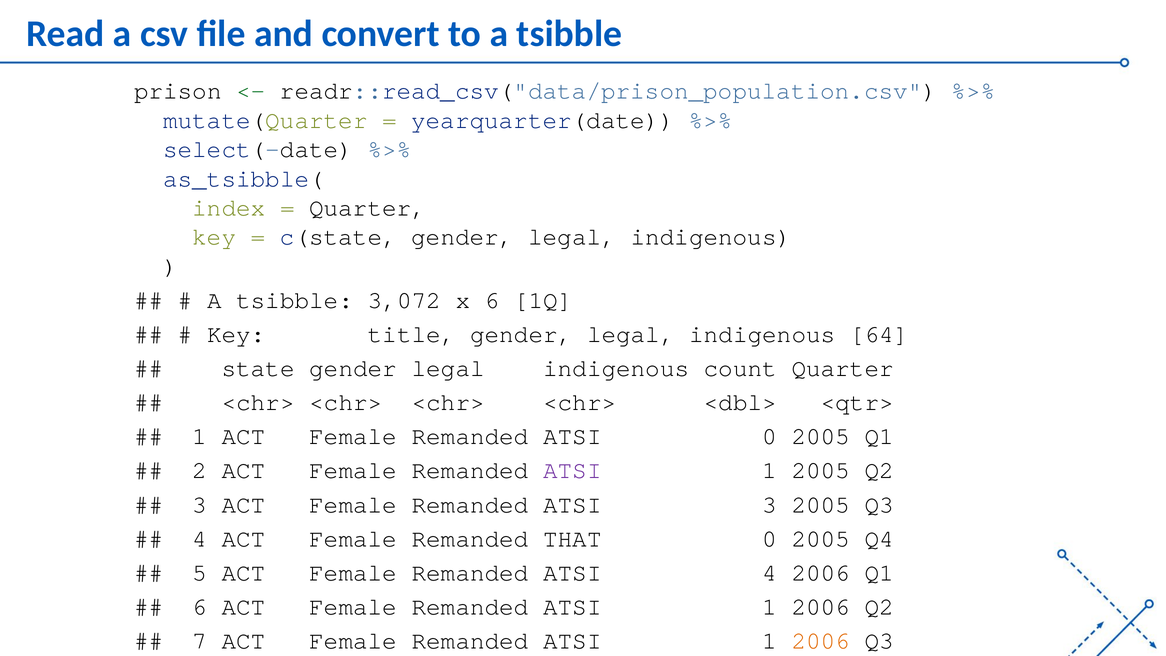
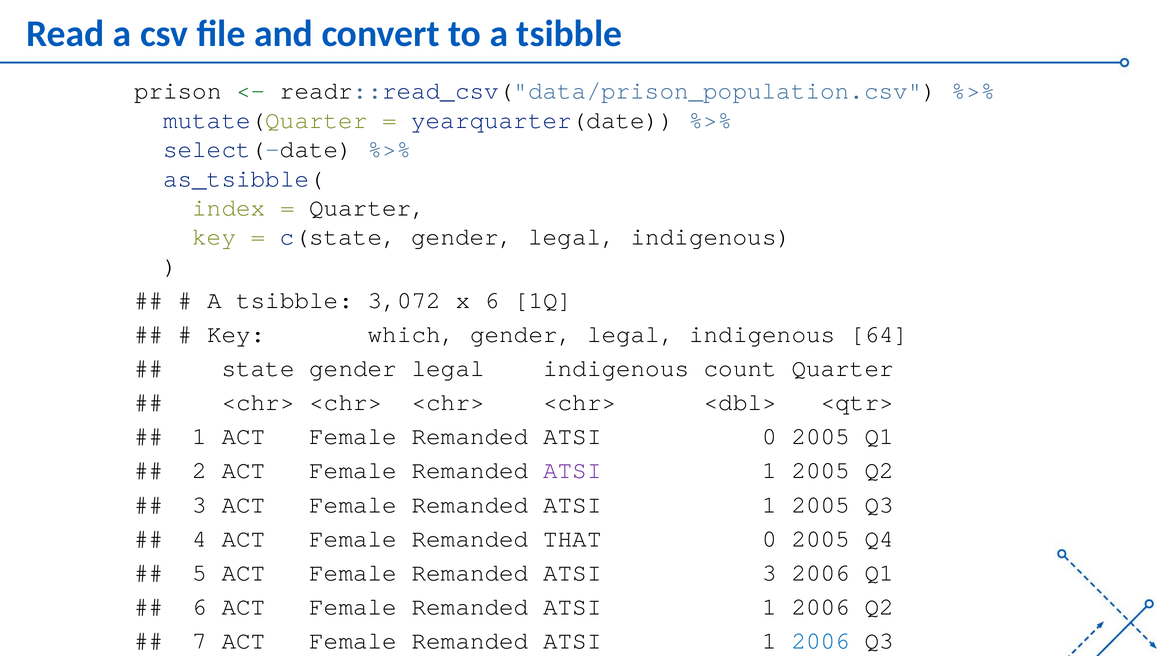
title: title -> which (412, 334)
3: 3 -> 1 (770, 504)
ATSI 4: 4 -> 3 (770, 573)
2006 colour: orange -> blue (821, 641)
